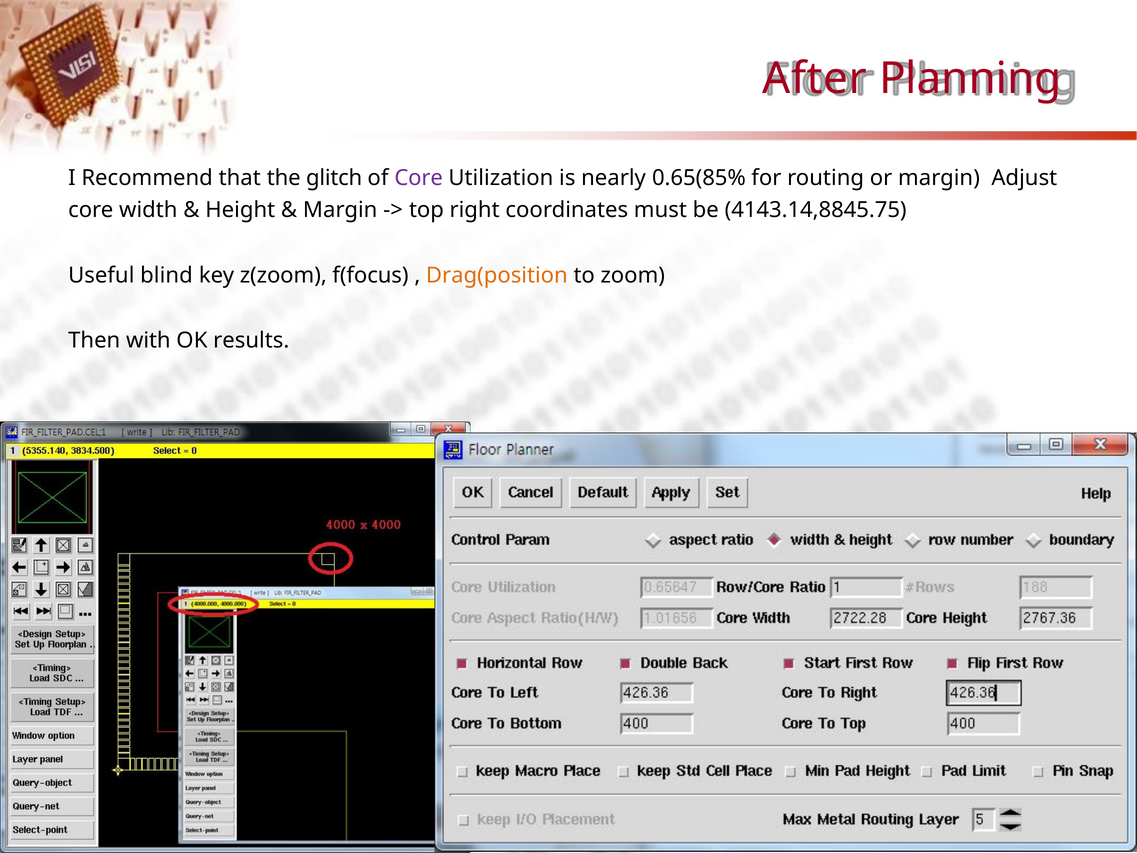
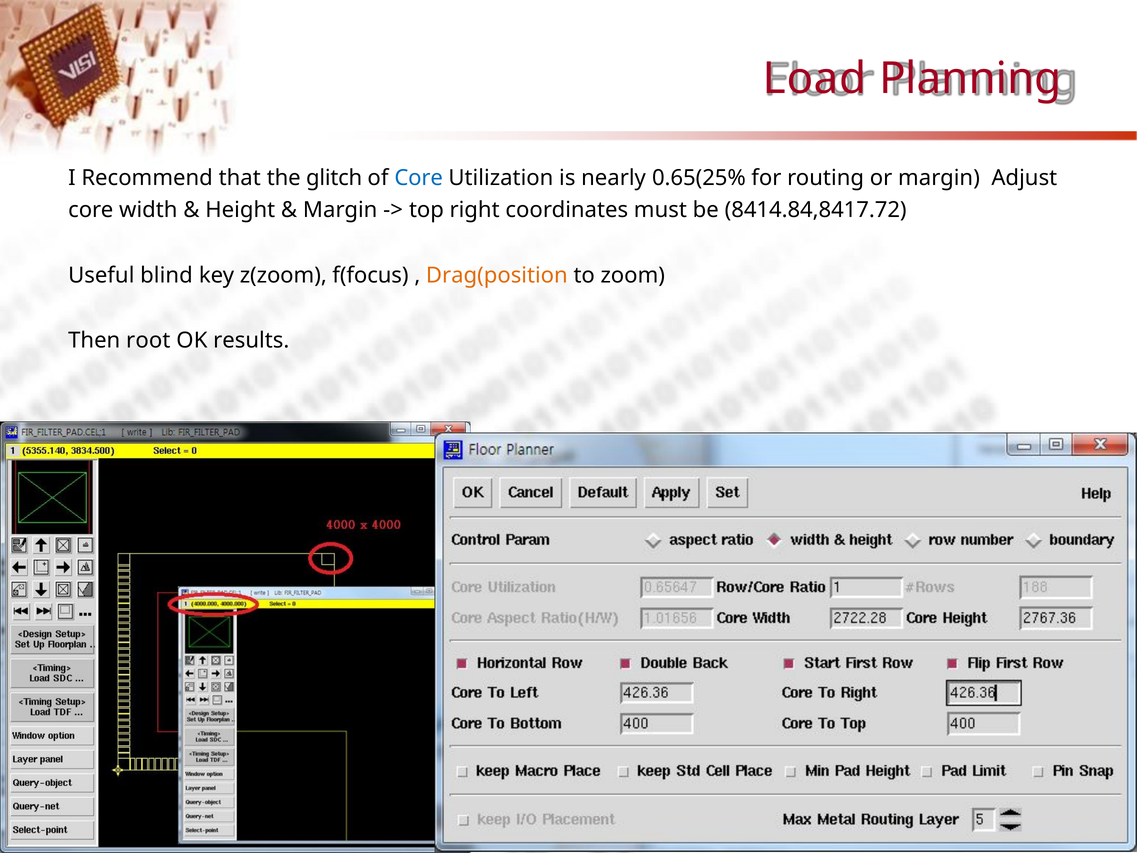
After: After -> Load (815, 79)
Core colour: purple -> blue (419, 178)
0.65(85%: 0.65(85% -> 0.65(25% (699, 178)
4143.14,8845.75: 4143.14,8845.75 -> 8414.84,8417.72 (816, 210)
with: with -> root (148, 341)
